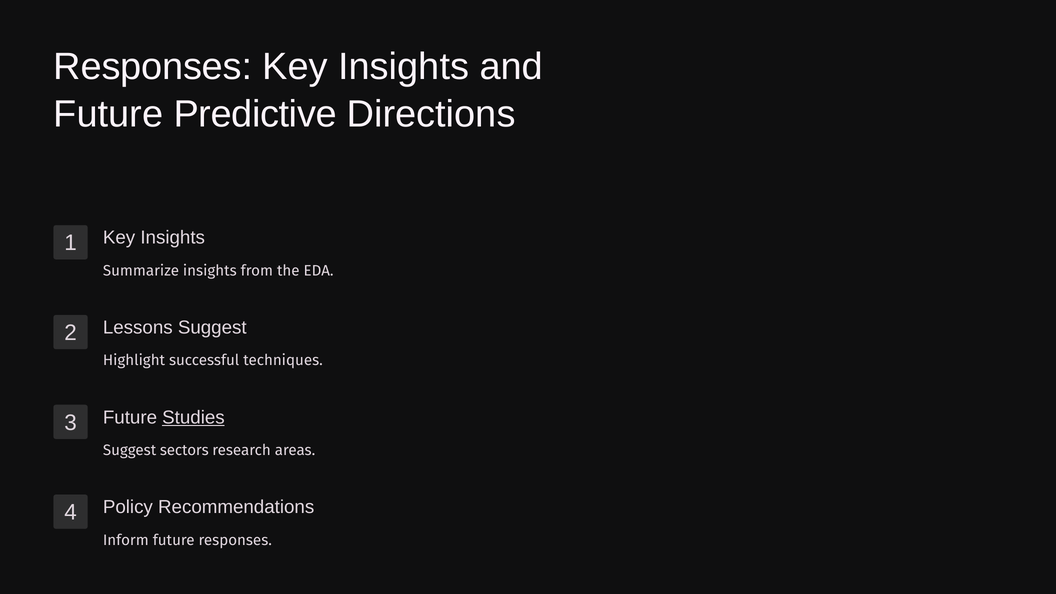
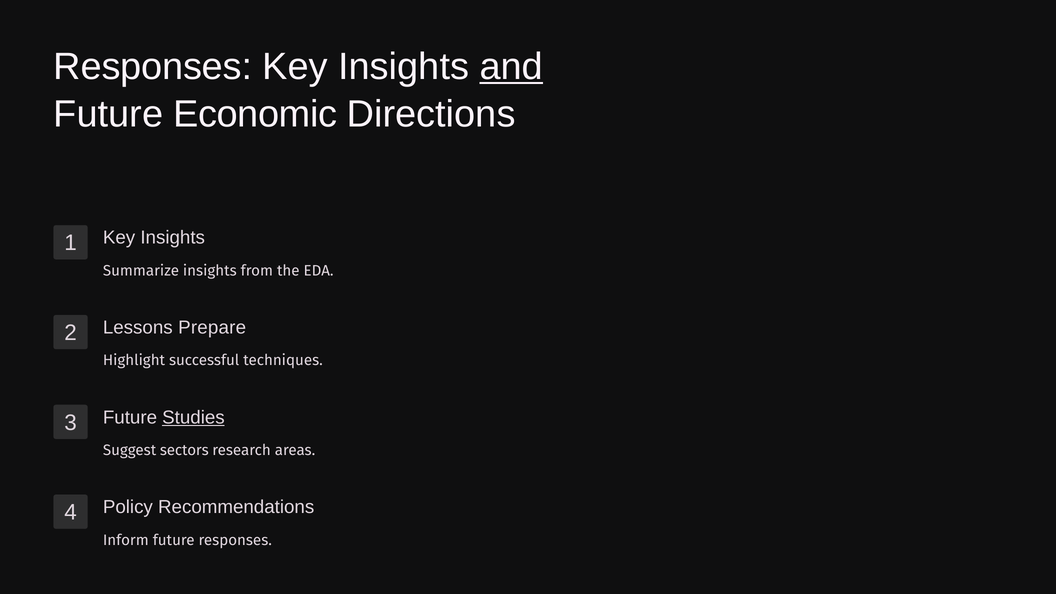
and underline: none -> present (511, 67)
Predictive: Predictive -> Economic (255, 114)
Lessons Suggest: Suggest -> Prepare (212, 328)
